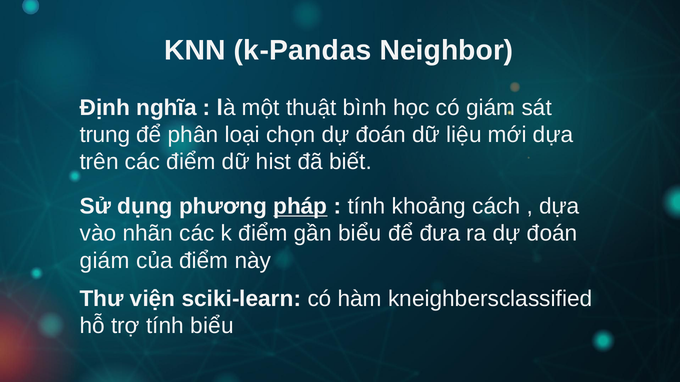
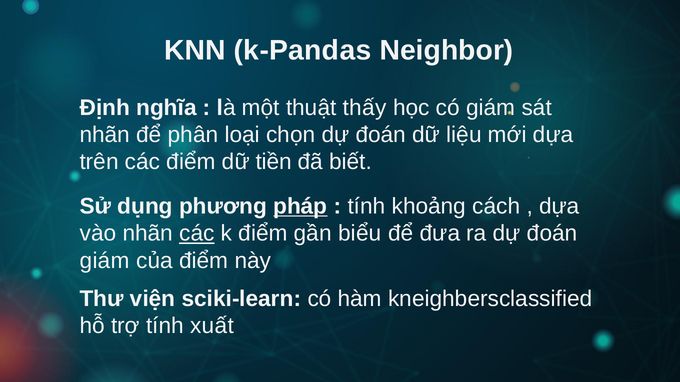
bình: bình -> thấy (365, 108)
trung: trung -> nhãn (105, 135)
hist: hist -> tiền (274, 162)
các underline: none -> present (197, 234)
tính biểu: biểu -> xuất (212, 326)
